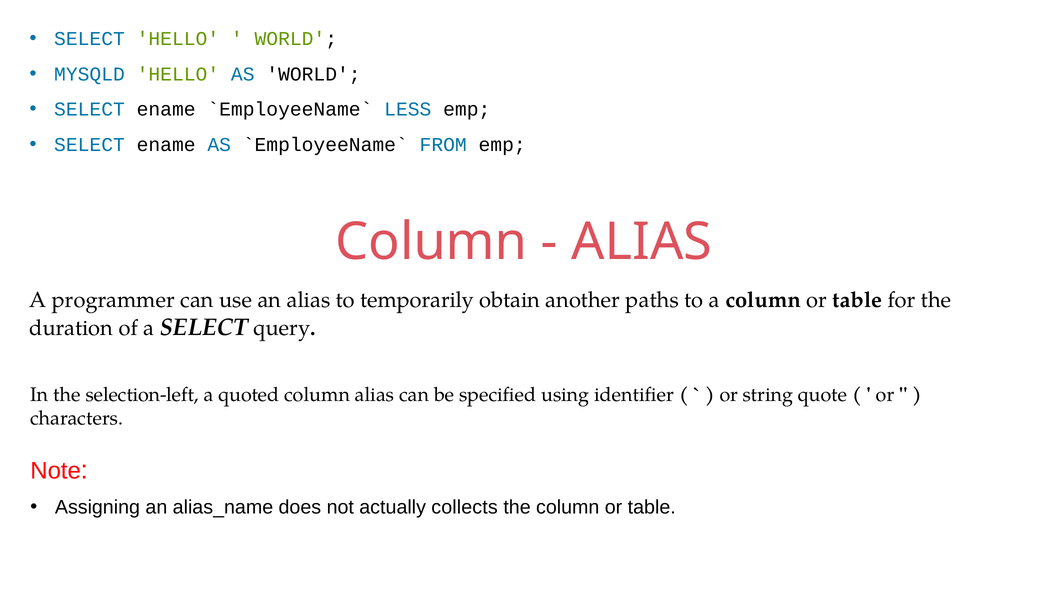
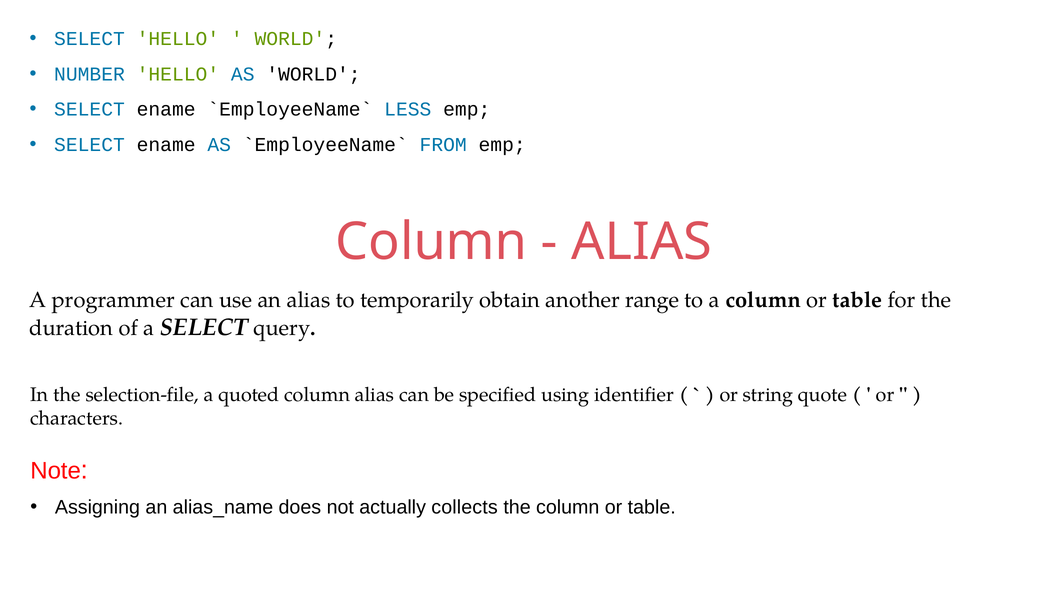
MYSQLD: MYSQLD -> NUMBER (89, 74)
paths: paths -> range (652, 300)
selection-left: selection-left -> selection-file (142, 395)
